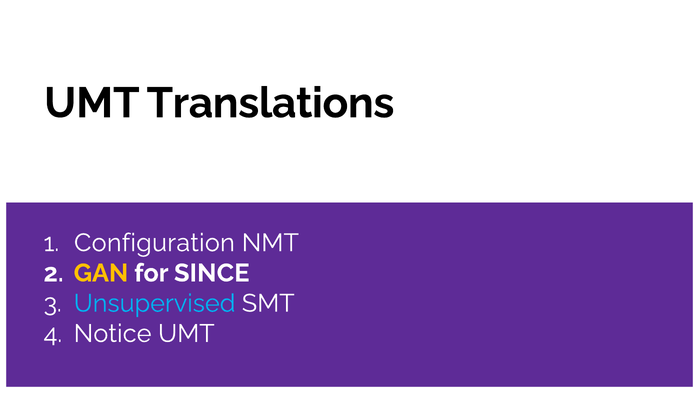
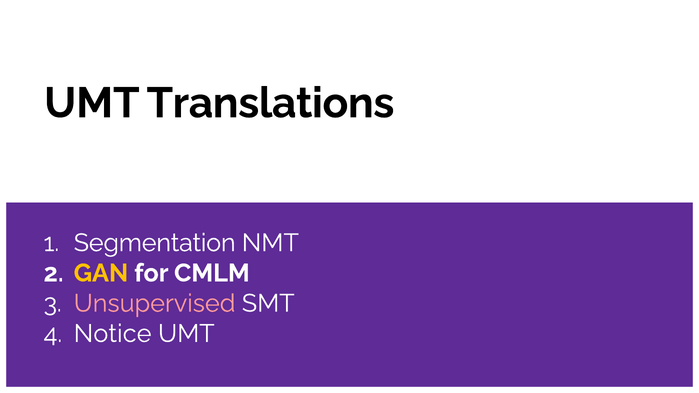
Configuration: Configuration -> Segmentation (155, 243)
SINCE: SINCE -> CMLM (212, 273)
Unsupervised colour: light blue -> pink (155, 304)
